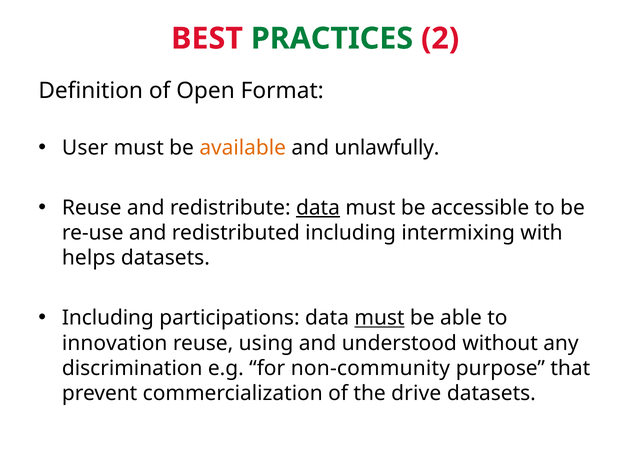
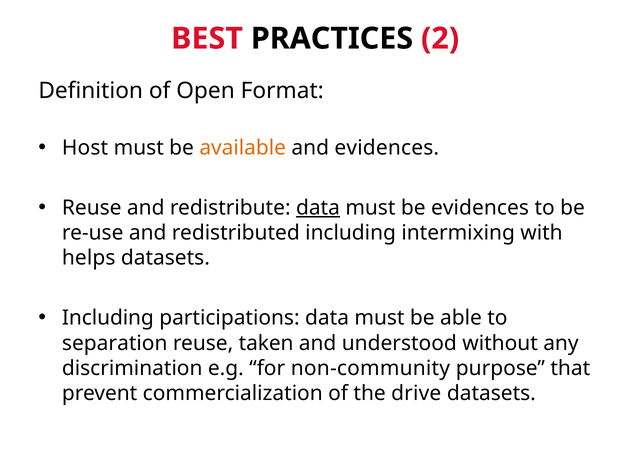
PRACTICES colour: green -> black (332, 39)
User: User -> Host (85, 148)
and unlawfully: unlawfully -> evidences (387, 148)
be accessible: accessible -> evidences (480, 208)
must underline: present -> none (379, 318)
innovation: innovation -> separation (115, 343)
using: using -> taken (266, 343)
